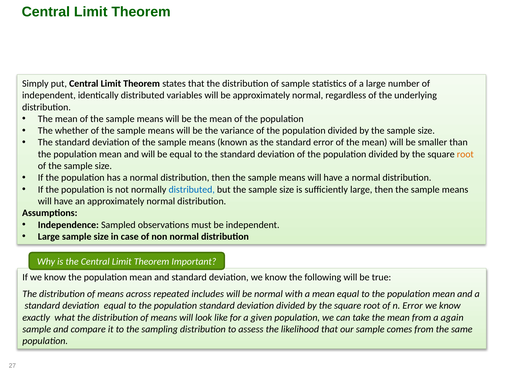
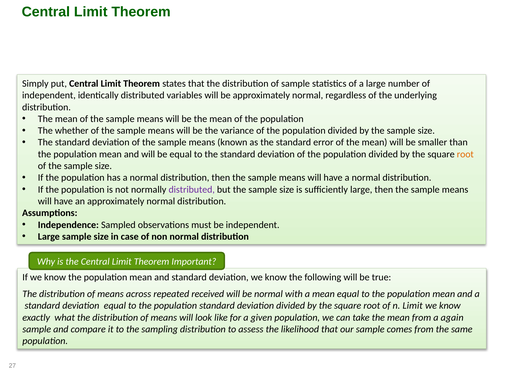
distributed colour: blue -> purple (192, 190)
includes: includes -> received (208, 294)
n Error: Error -> Limit (413, 306)
